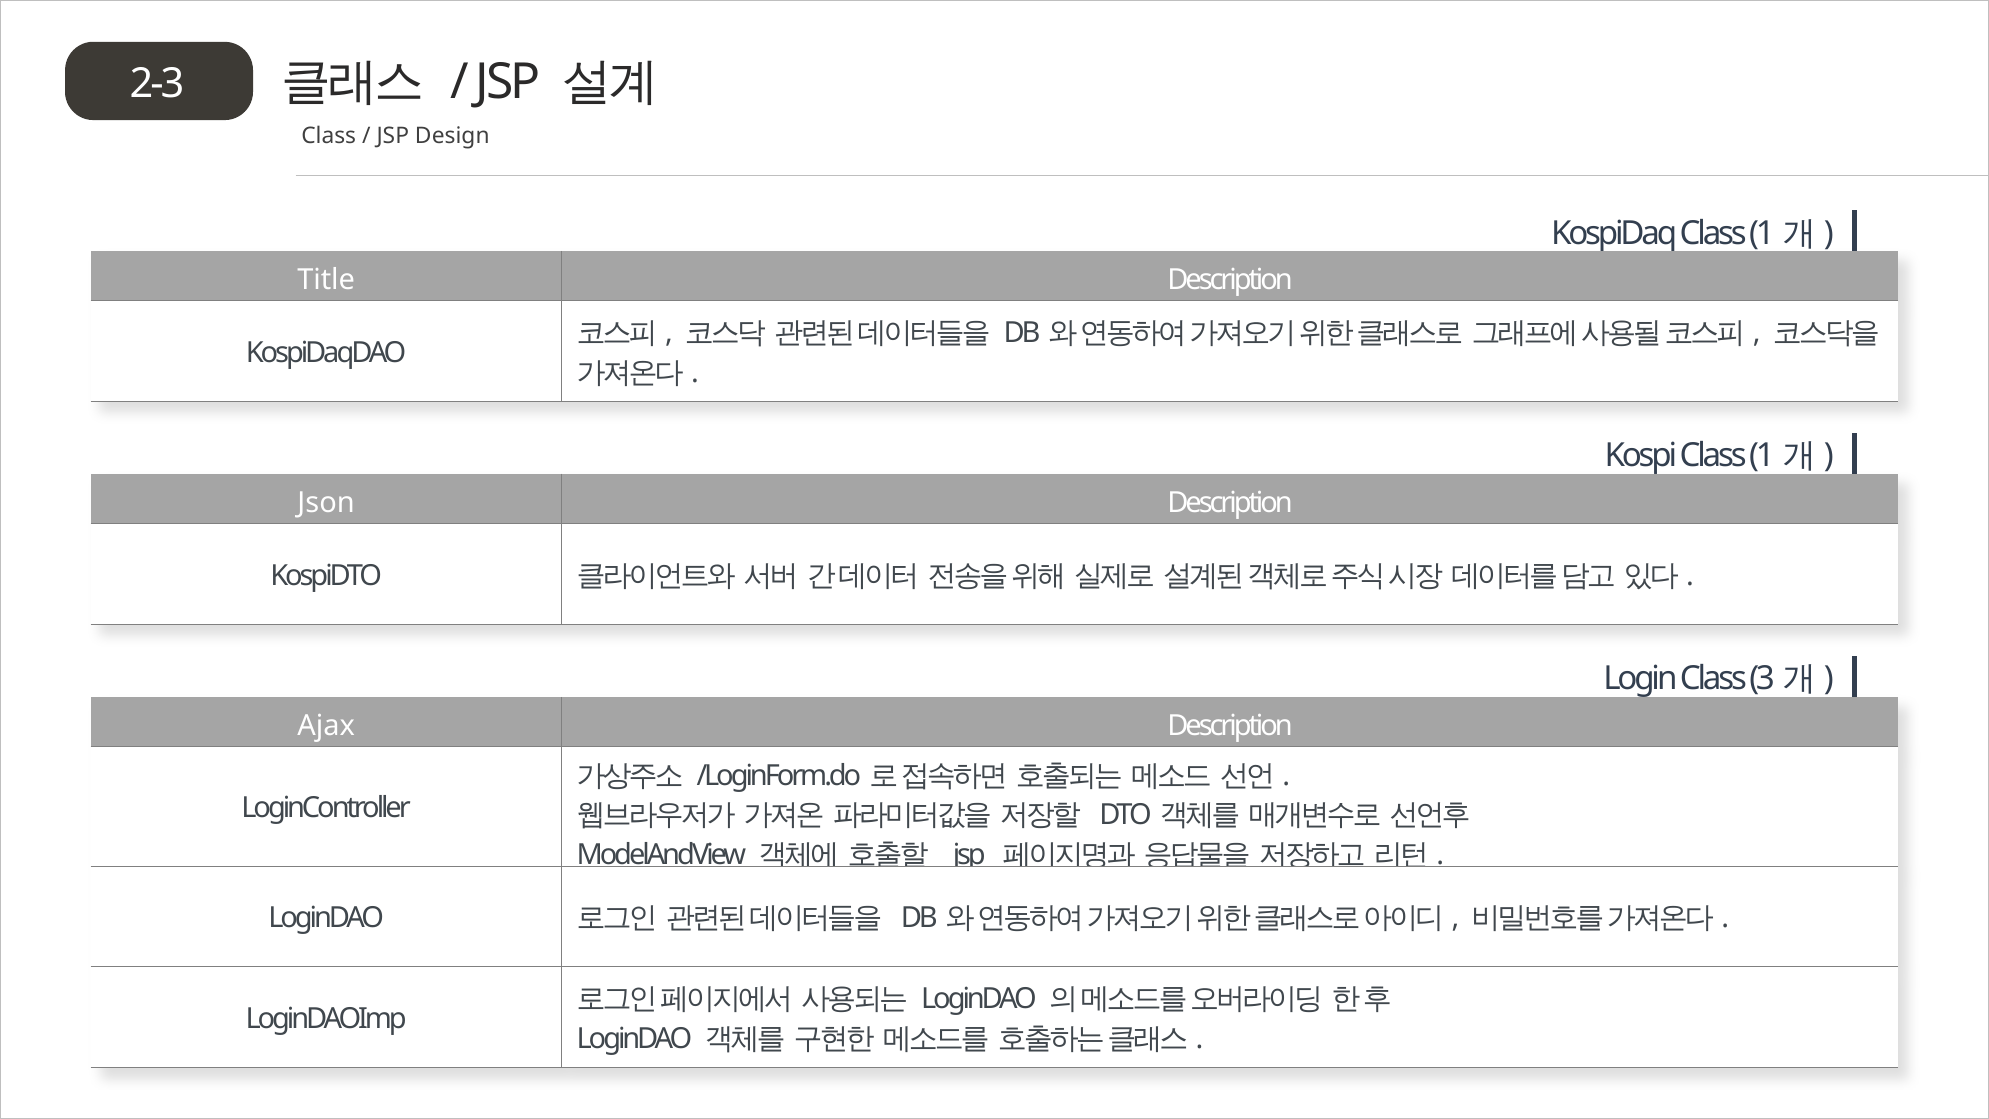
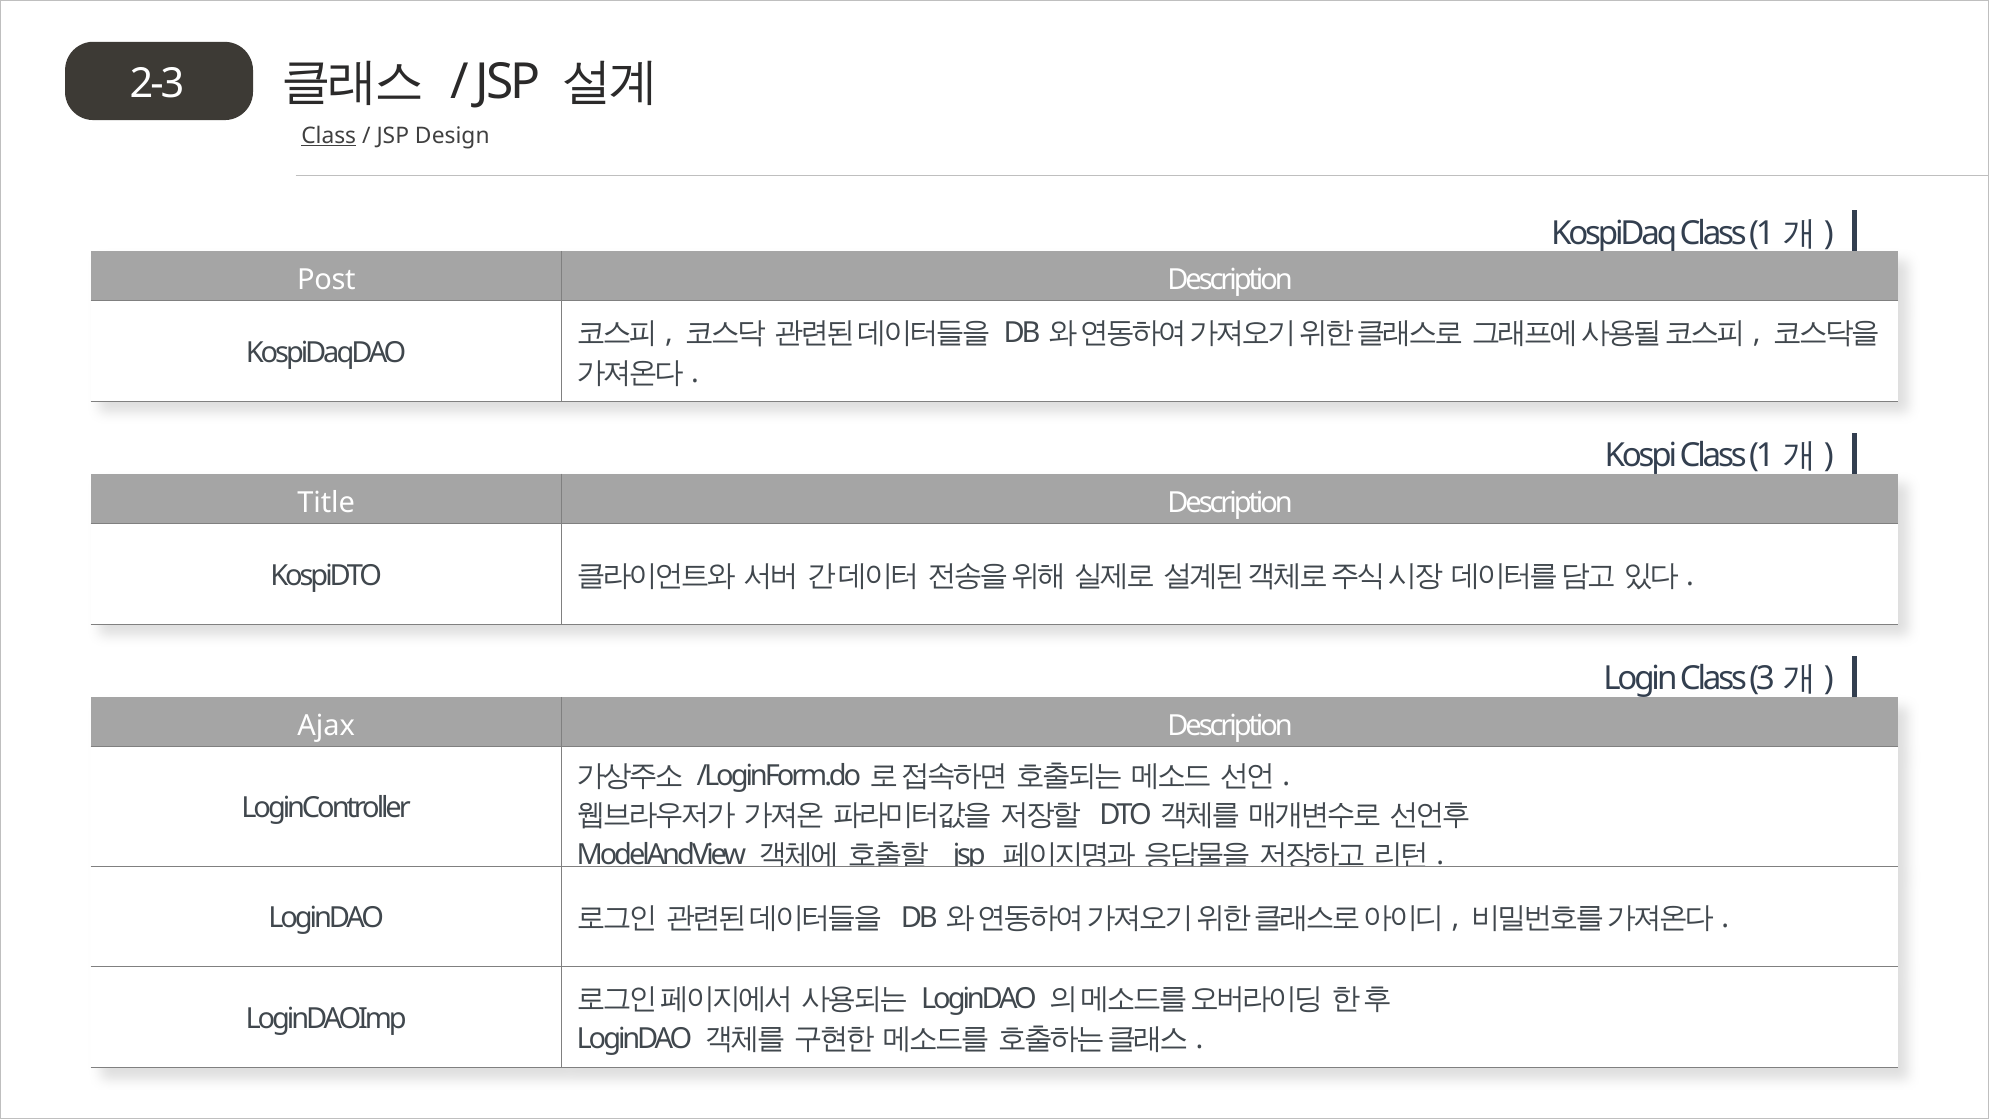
Class underline: none -> present (329, 135)
Title: Title -> Post (326, 280)
Json: Json -> Title (326, 503)
